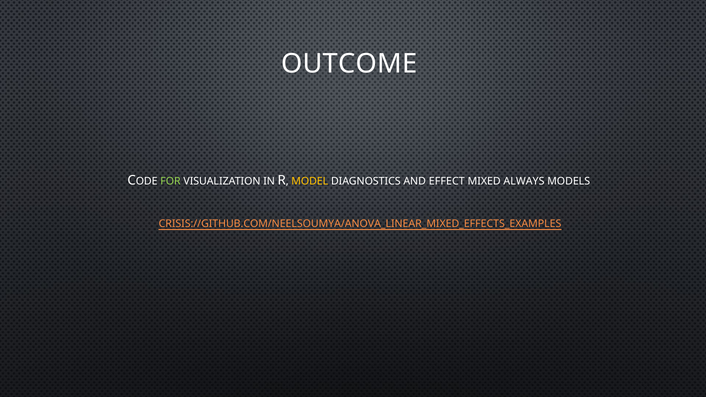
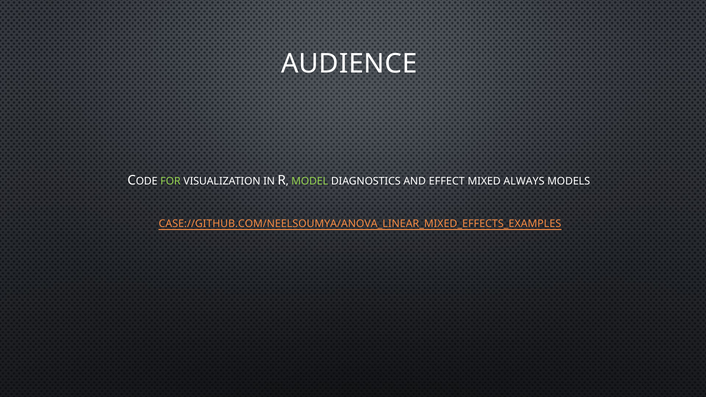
OUTCOME: OUTCOME -> AUDIENCE (349, 64)
MODEL colour: yellow -> light green (310, 181)
CRISIS://GITHUB.COM/NEELSOUMYA/ANOVA_LINEAR_MIXED_EFFECTS_EXAMPLES: CRISIS://GITHUB.COM/NEELSOUMYA/ANOVA_LINEAR_MIXED_EFFECTS_EXAMPLES -> CASE://GITHUB.COM/NEELSOUMYA/ANOVA_LINEAR_MIXED_EFFECTS_EXAMPLES (360, 224)
